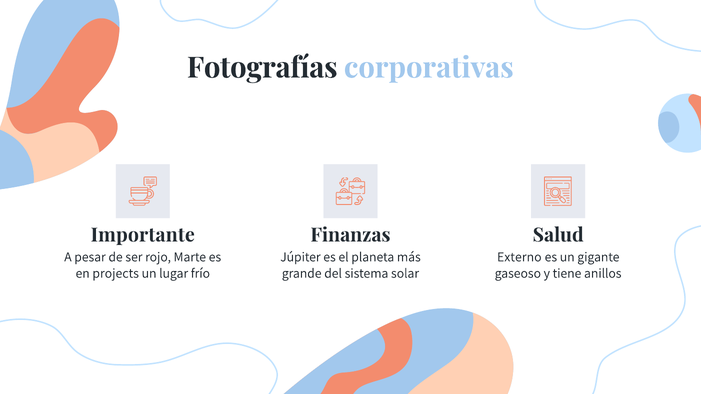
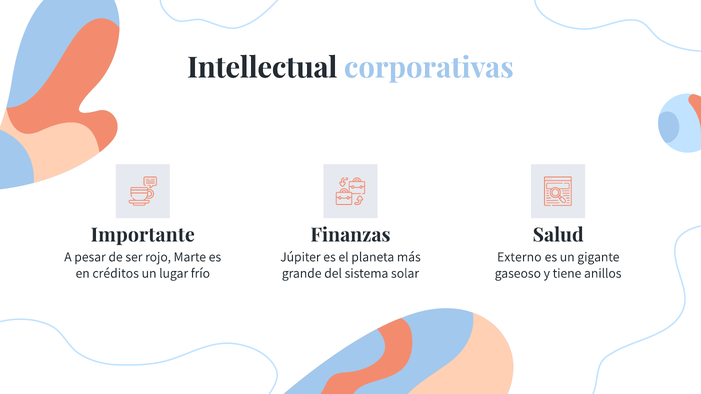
Fotografías: Fotografías -> Intellectual (262, 68)
projects: projects -> créditos (116, 273)
